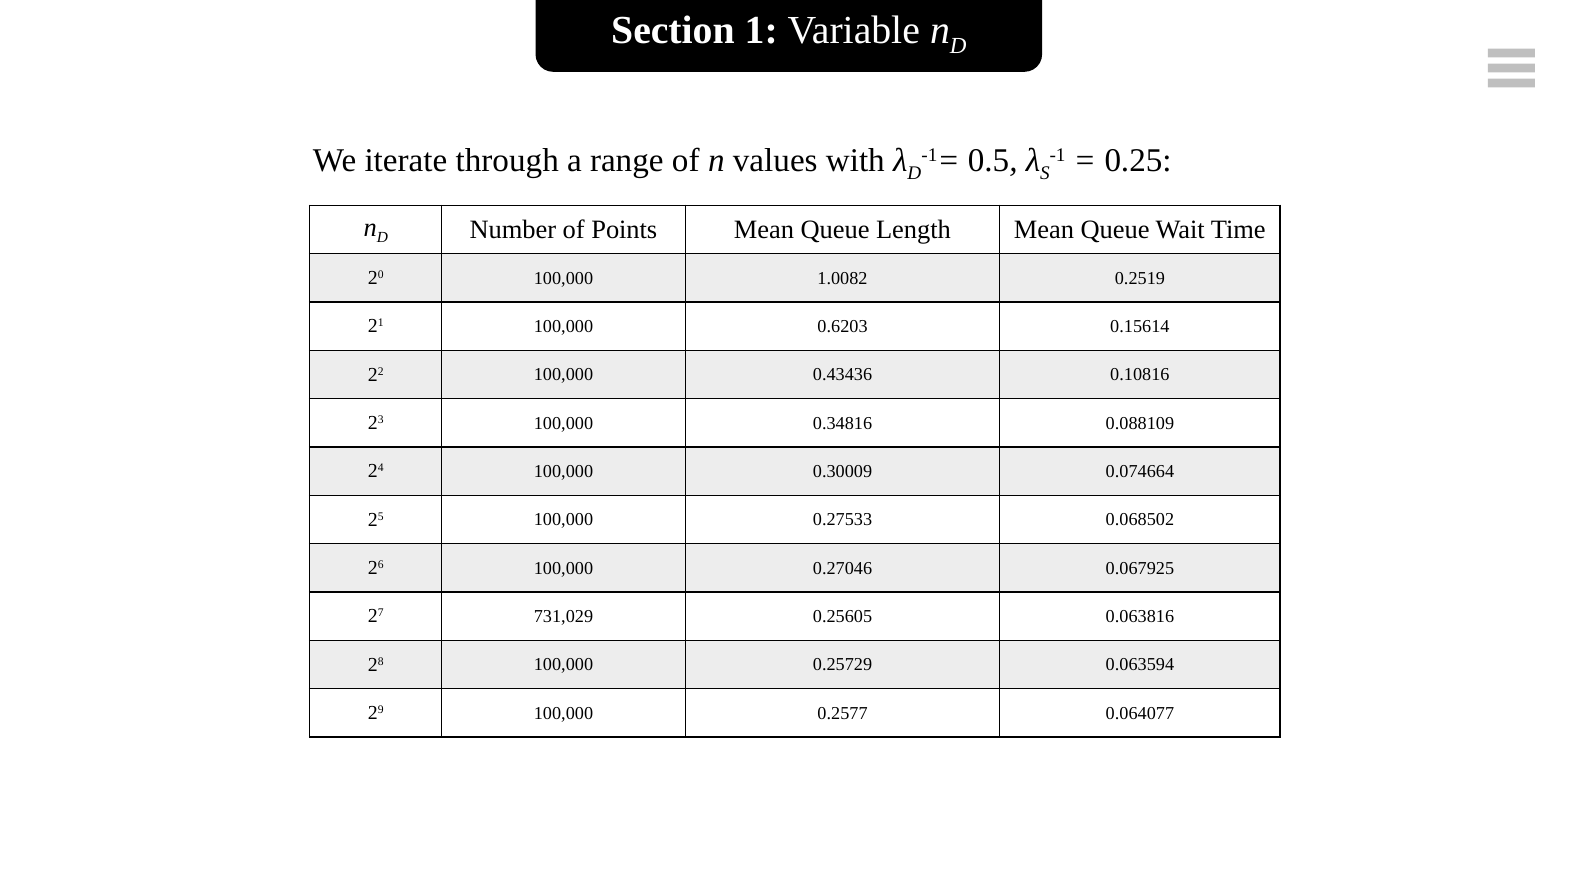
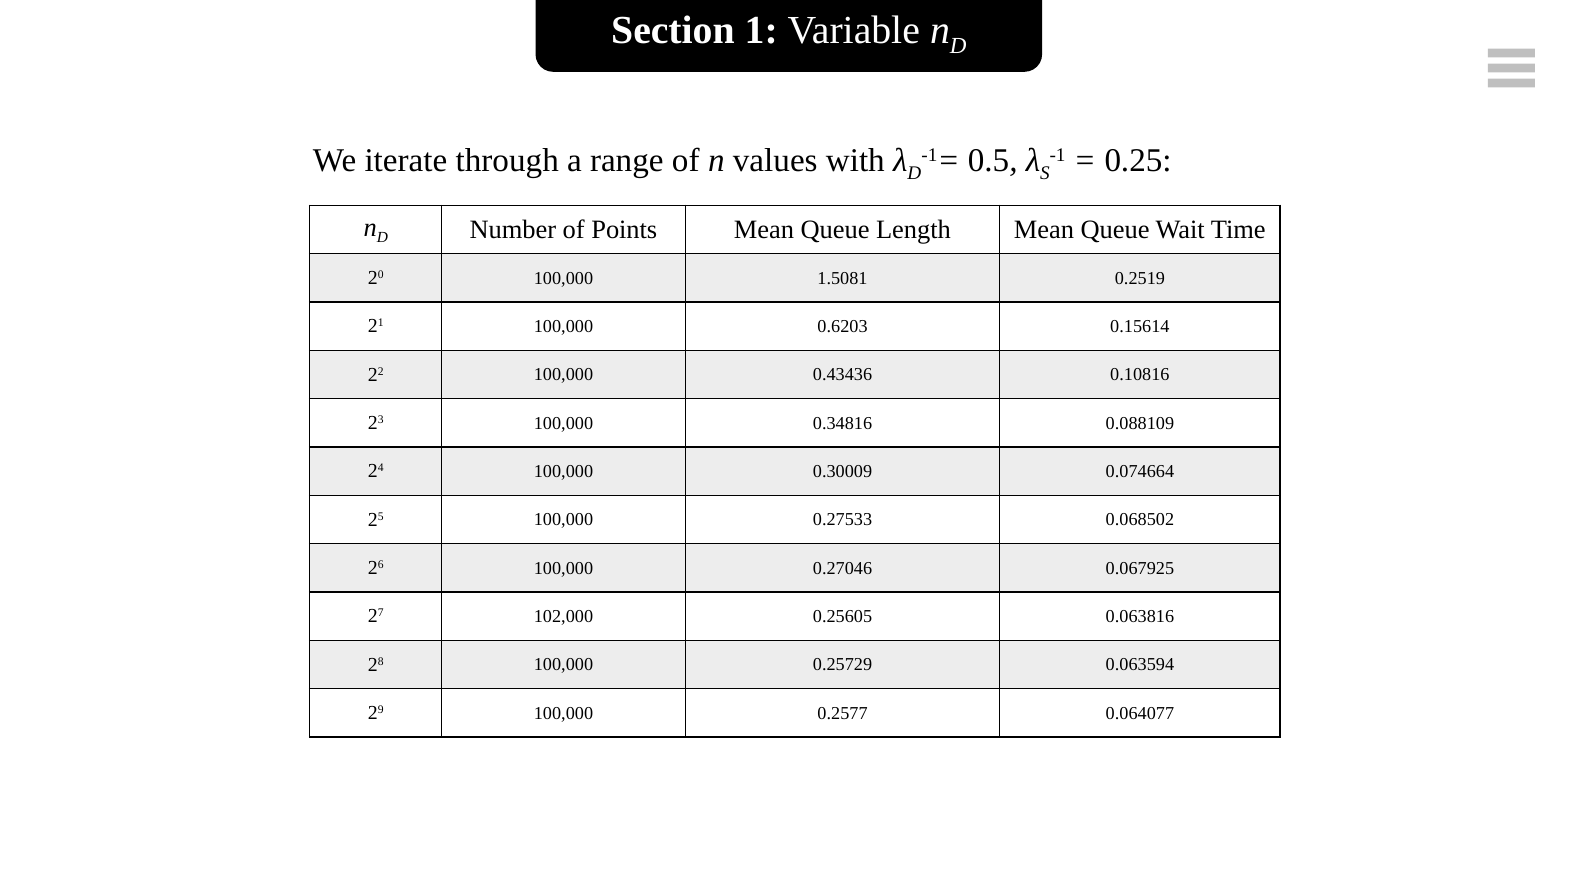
1.0082: 1.0082 -> 1.5081 (843, 278)
731,029: 731,029 -> 102,000 (564, 617)
